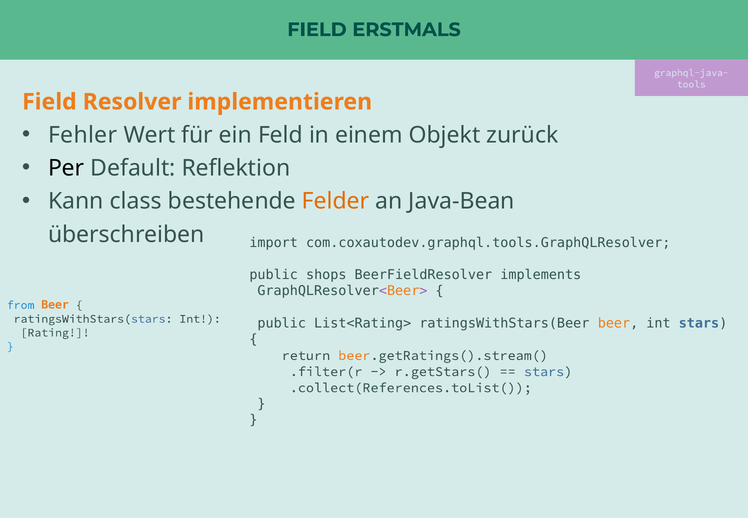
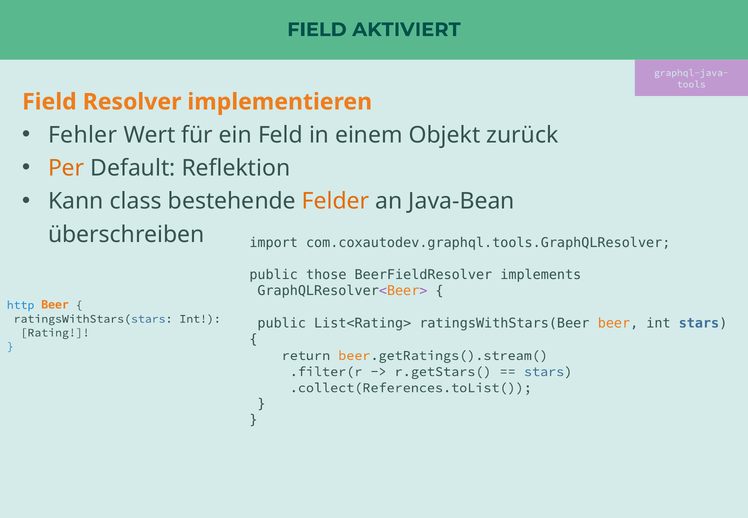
ERSTMALS: ERSTMALS -> AKTIVIERT (406, 30)
Per colour: black -> orange (66, 168)
shops: shops -> those (326, 275)
from: from -> http (21, 305)
